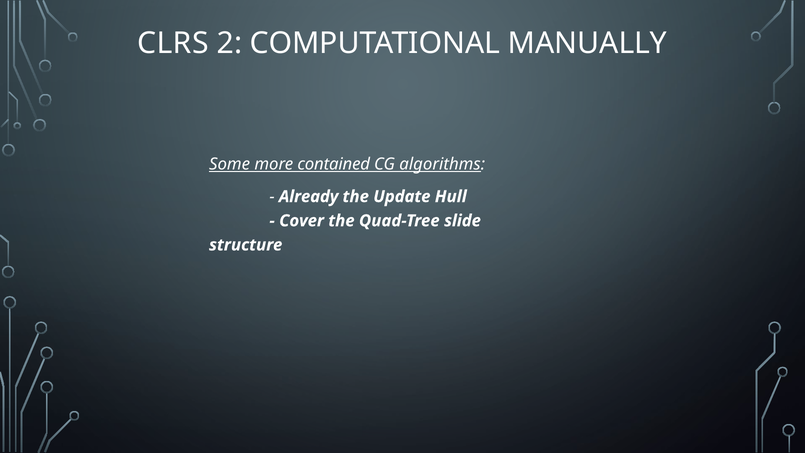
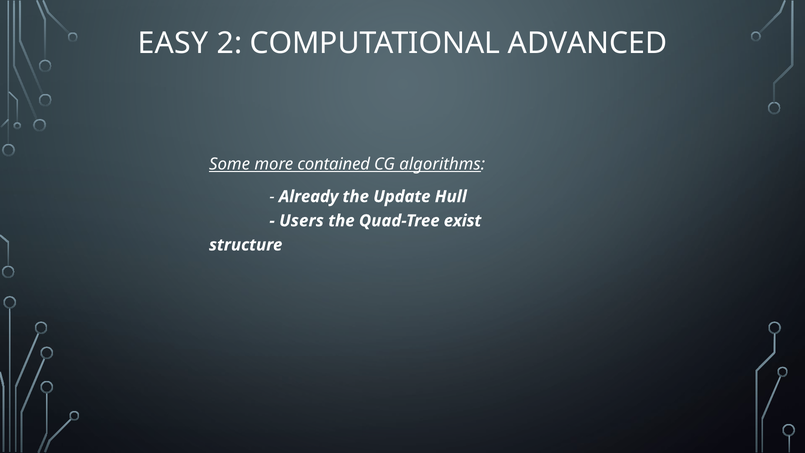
CLRS: CLRS -> EASY (173, 43)
MANUALLY: MANUALLY -> ADVANCED (588, 43)
Cover: Cover -> Users (301, 221)
slide: slide -> exist (463, 221)
